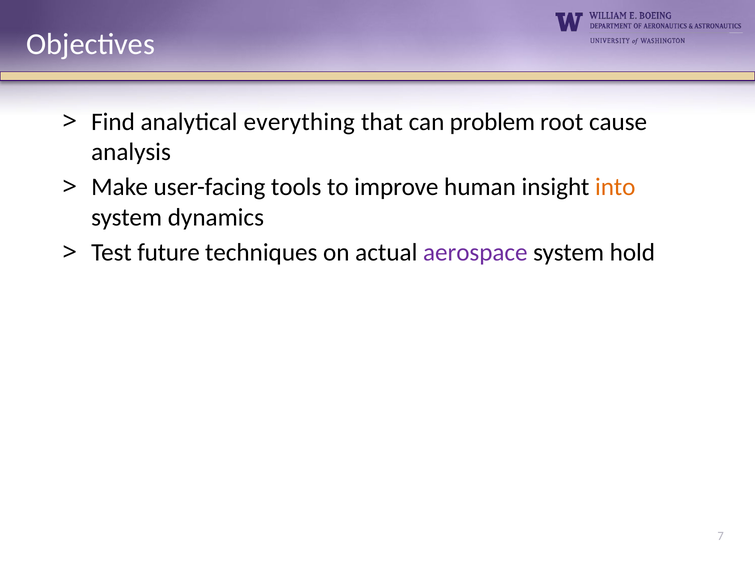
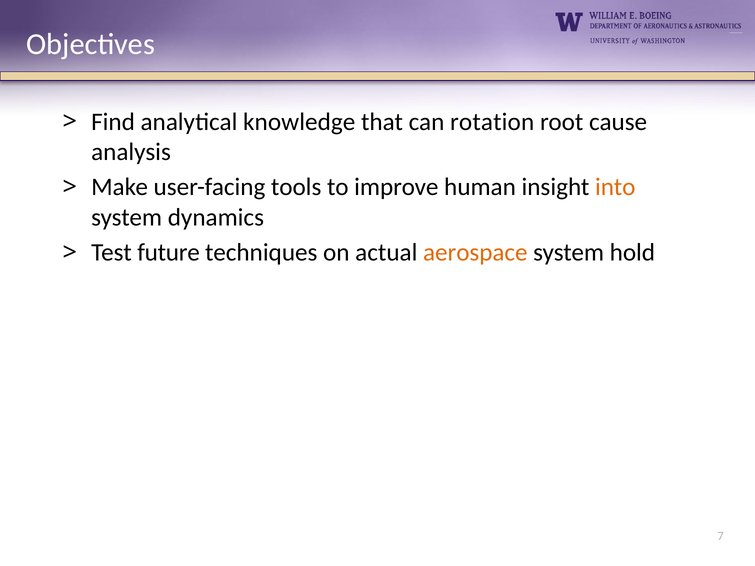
everything: everything -> knowledge (299, 122)
problem: problem -> rotation (492, 122)
aerospace colour: purple -> orange (475, 253)
